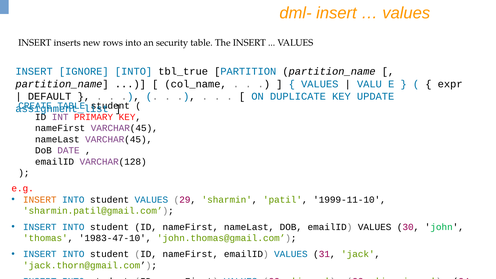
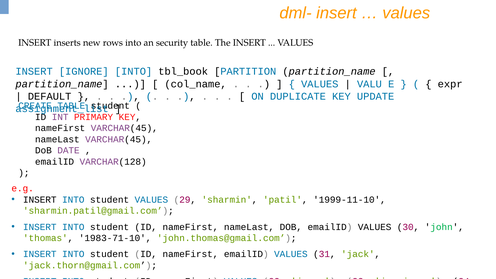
tbl_true: tbl_true -> tbl_book (183, 72)
INSERT colour: orange -> black (40, 200)
1983-47-10: 1983-47-10 -> 1983-71-10 (115, 238)
